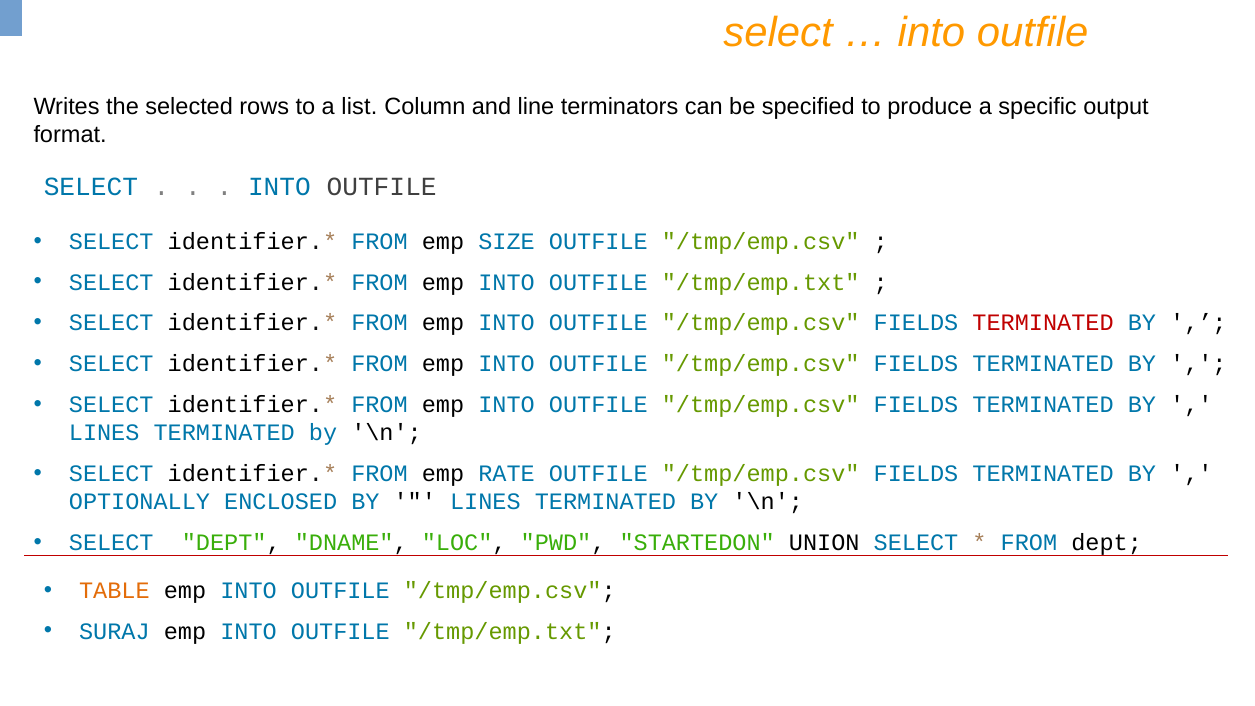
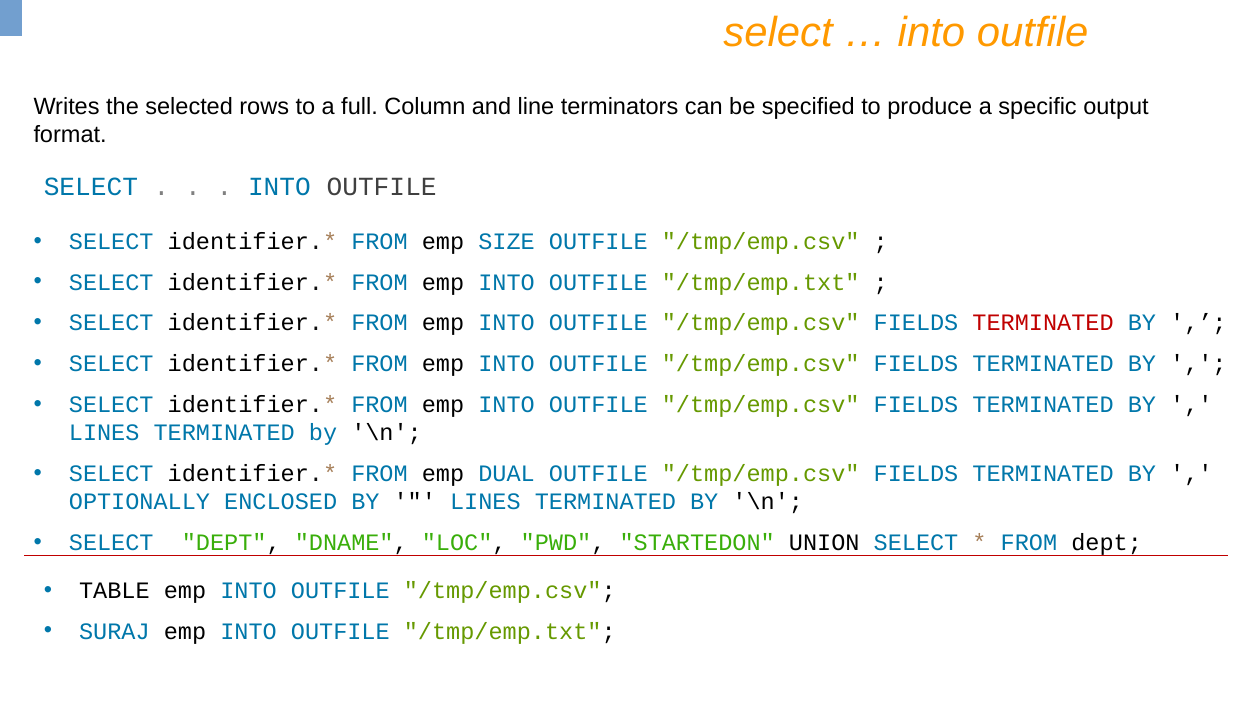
list: list -> full (360, 107)
RATE: RATE -> DUAL (507, 474)
TABLE colour: orange -> black (114, 591)
